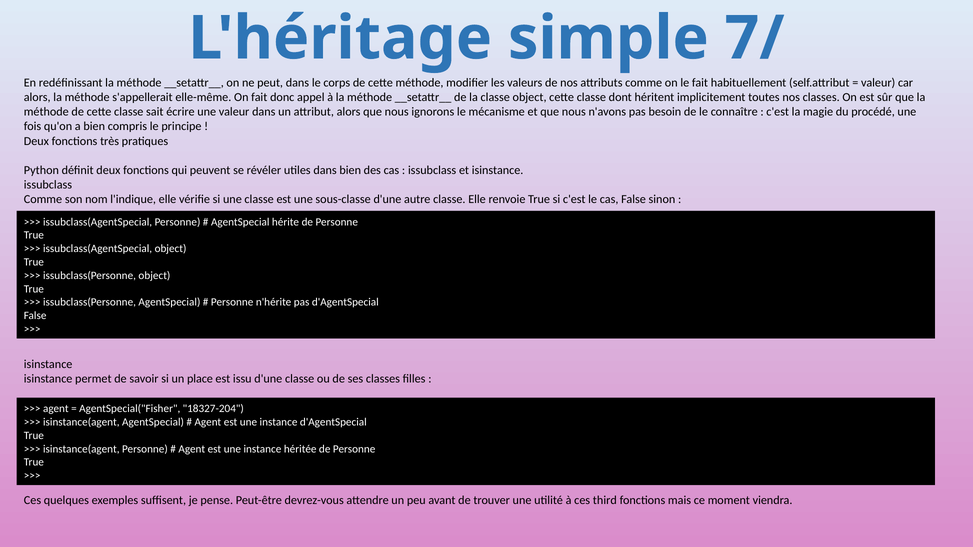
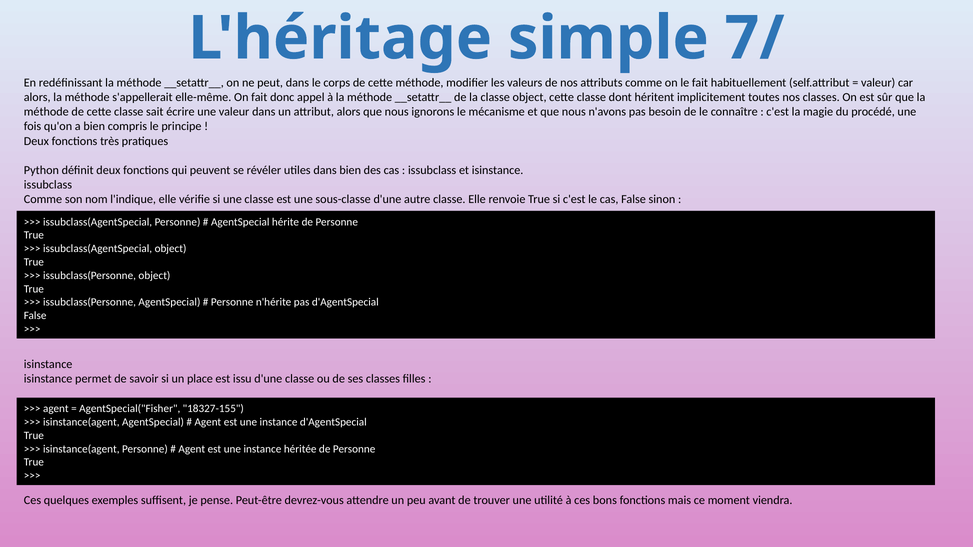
18327-204: 18327-204 -> 18327-155 (213, 409)
third: third -> bons (605, 501)
